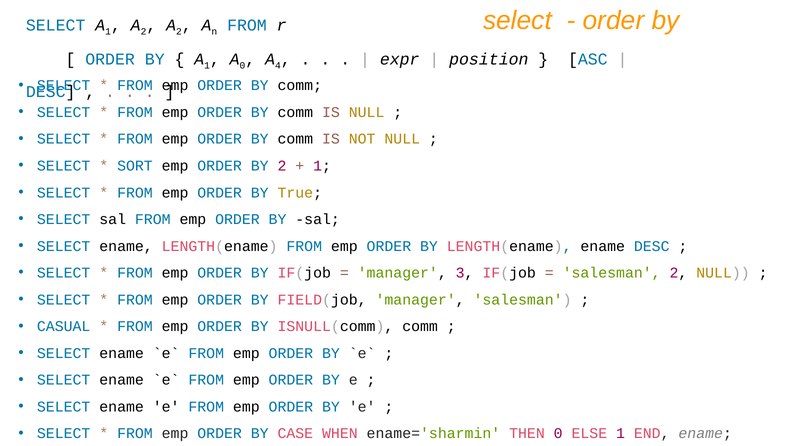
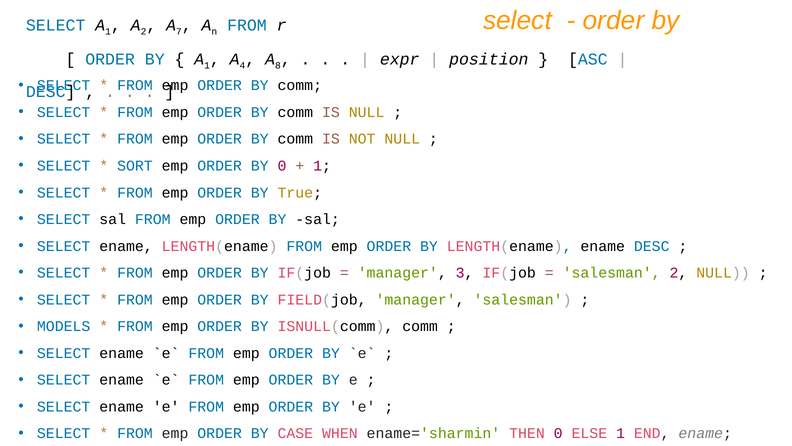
2: 2 -> 7 (179, 32)
0: 0 -> 4 (242, 66)
4: 4 -> 8 (278, 66)
BY 2: 2 -> 0 (282, 166)
CASUAL: CASUAL -> MODELS (64, 326)
